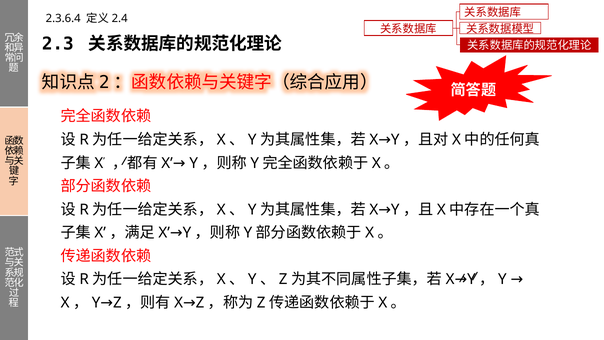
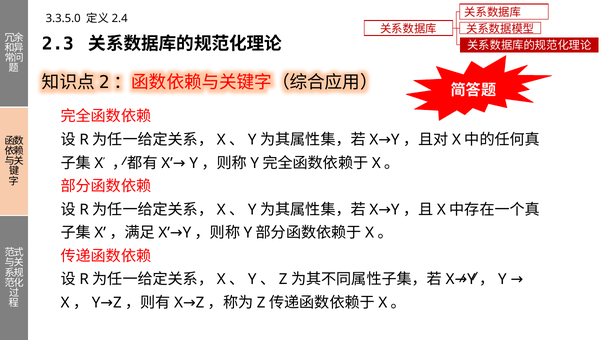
2.3.6.4: 2.3.6.4 -> 3.3.5.0 (63, 18)
